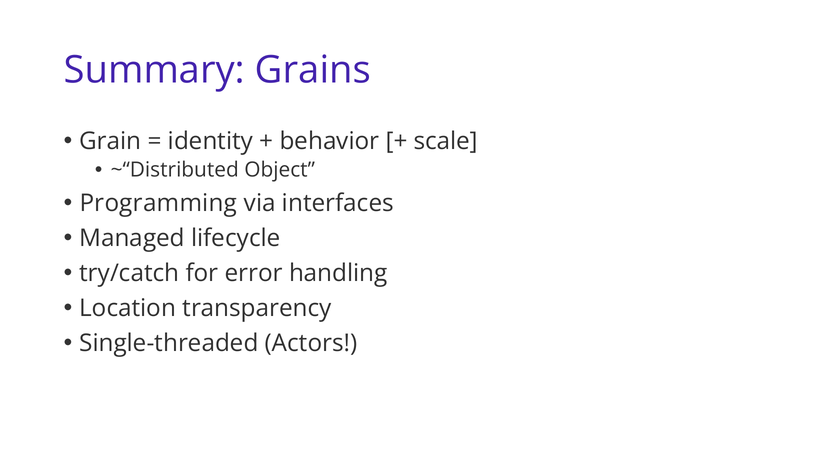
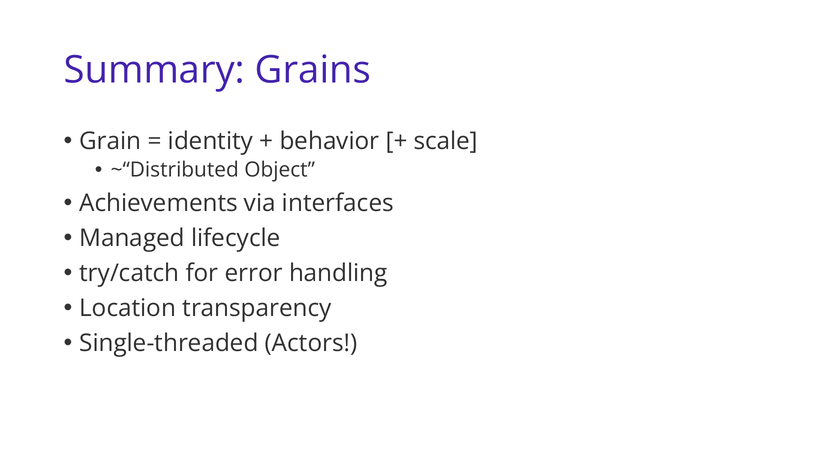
Programming: Programming -> Achievements (159, 203)
